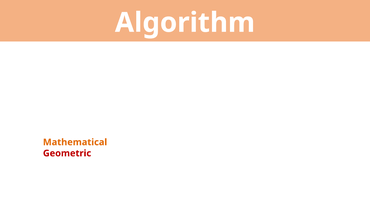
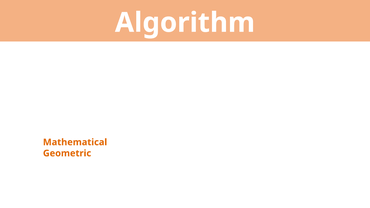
Geometric colour: red -> orange (67, 153)
